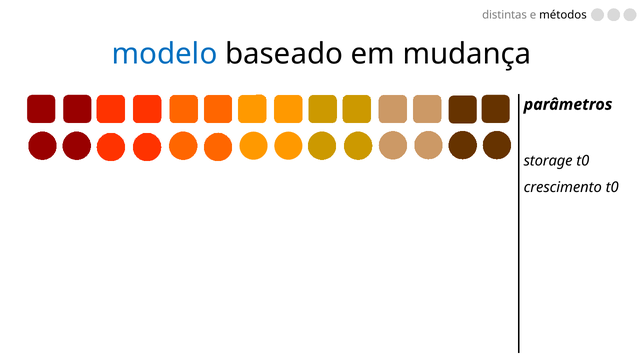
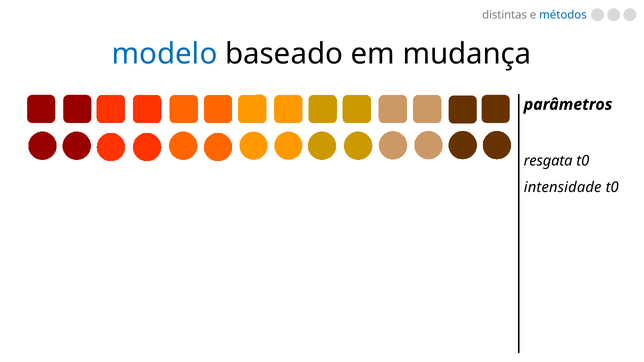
métodos colour: black -> blue (563, 15)
storage: storage -> resgata (548, 161)
crescimento: crescimento -> intensidade (563, 187)
